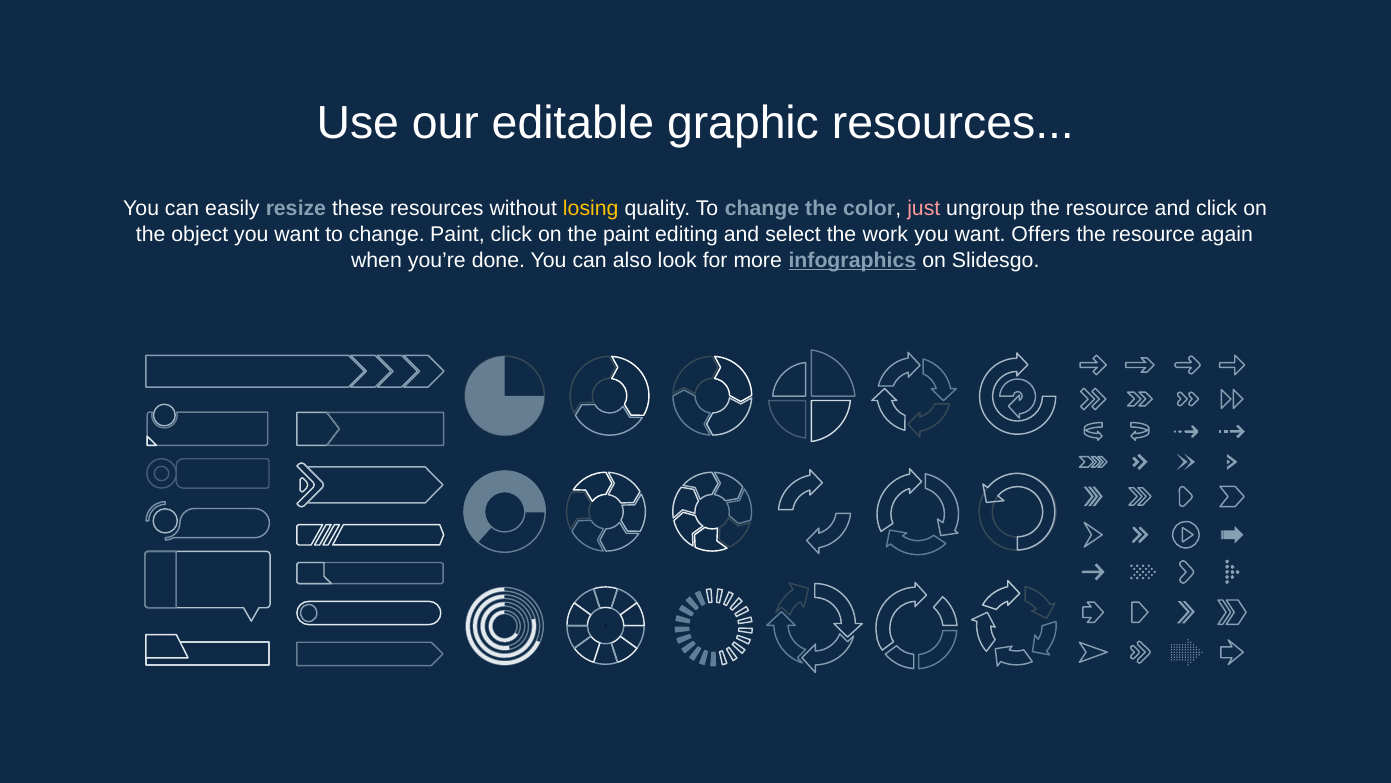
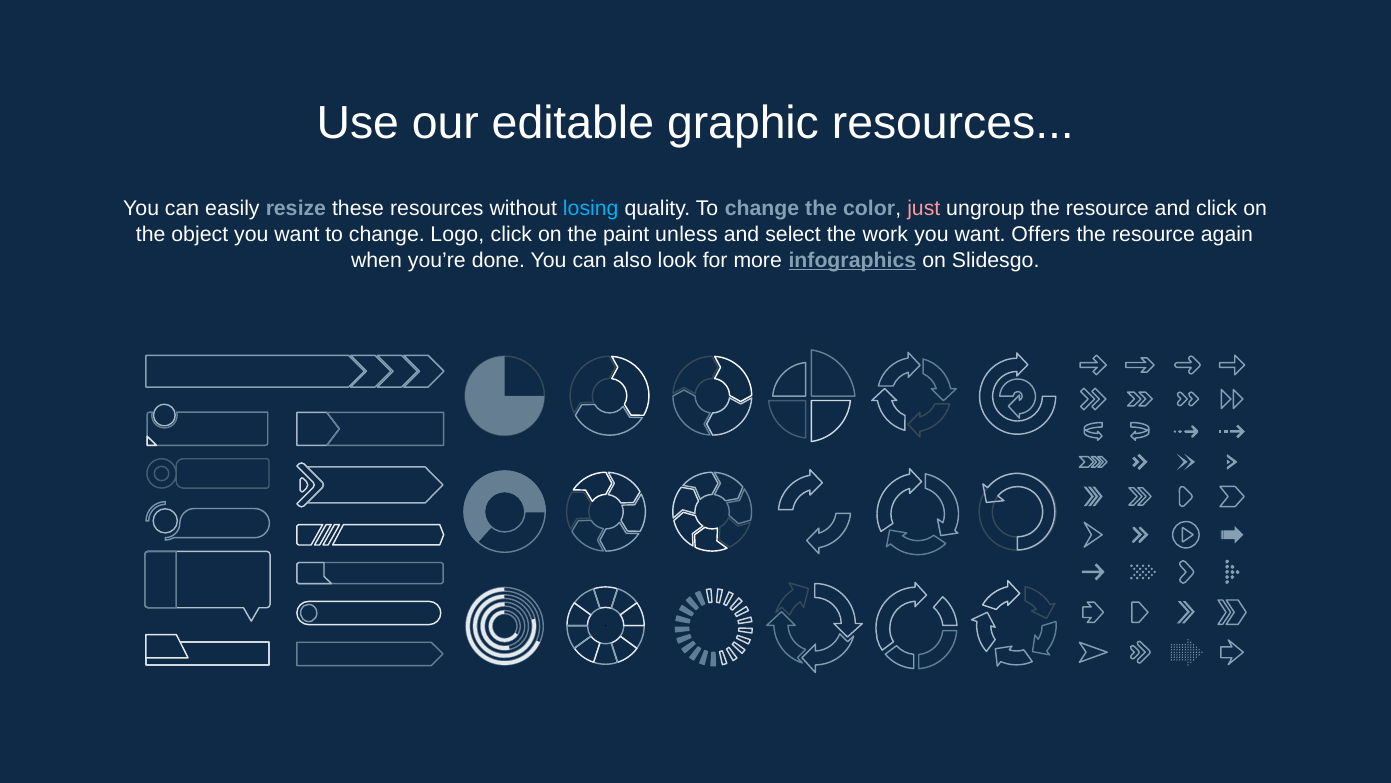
losing colour: yellow -> light blue (591, 209)
change Paint: Paint -> Logo (457, 234)
editing: editing -> unless (686, 234)
